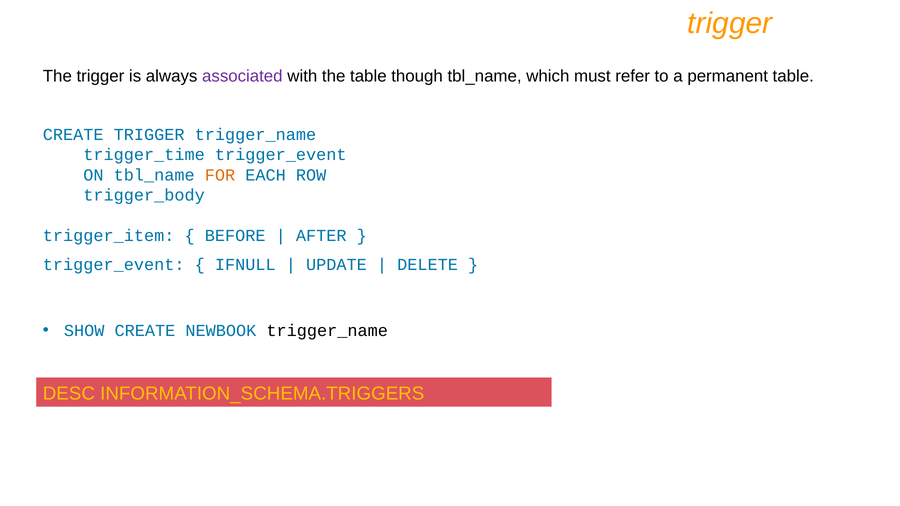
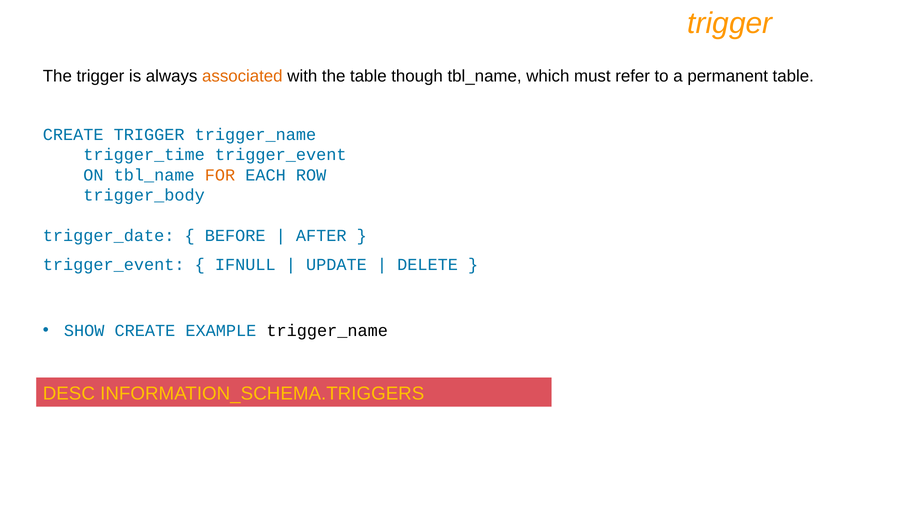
associated colour: purple -> orange (242, 76)
trigger_item: trigger_item -> trigger_date (109, 236)
NEWBOOK: NEWBOOK -> EXAMPLE (221, 331)
